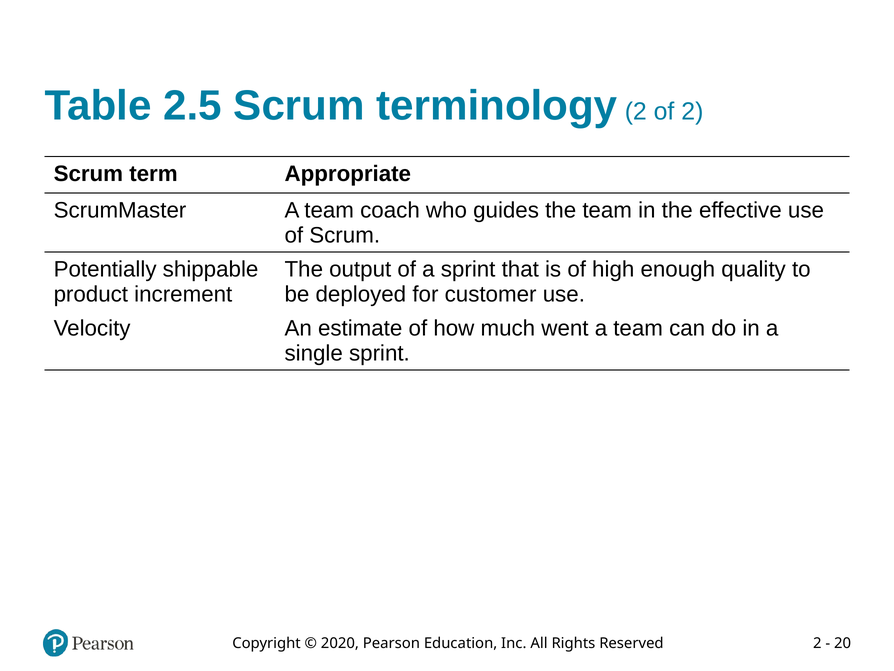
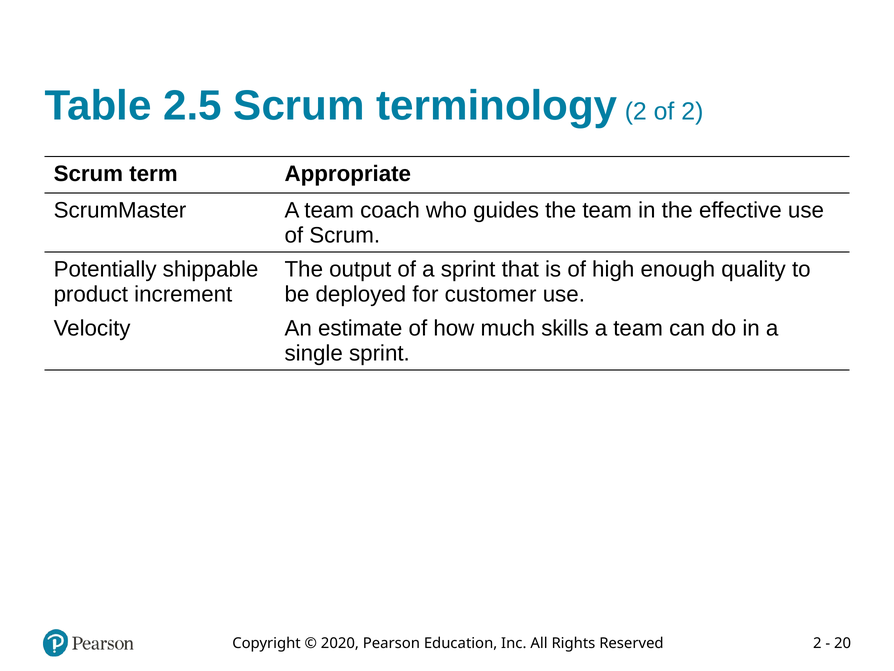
went: went -> skills (565, 328)
